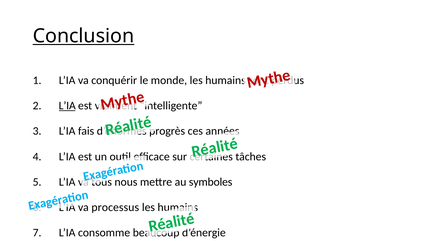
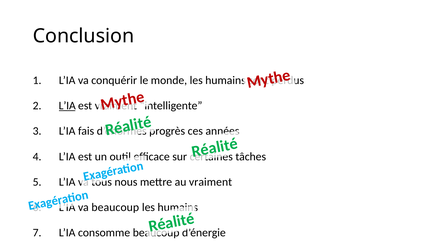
Conclusion underline: present -> none (84, 36)
au symboles: symboles -> vraiment (211, 182)
processus: processus -> beaucoup (115, 207)
